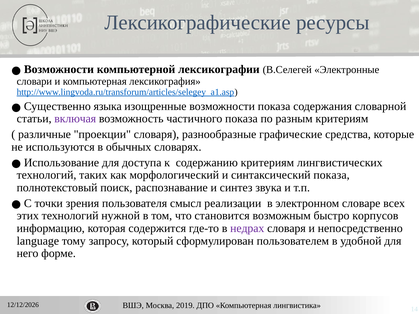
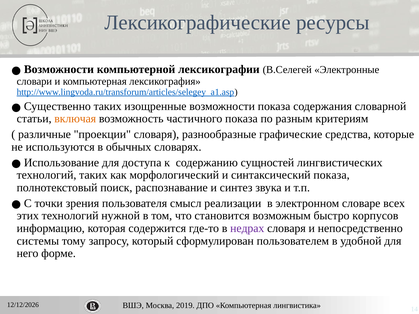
Существенно языка: языка -> таких (108, 106)
включая colour: purple -> orange (75, 119)
содержанию критериям: критериям -> сущностей (267, 163)
language: language -> системы (38, 241)
